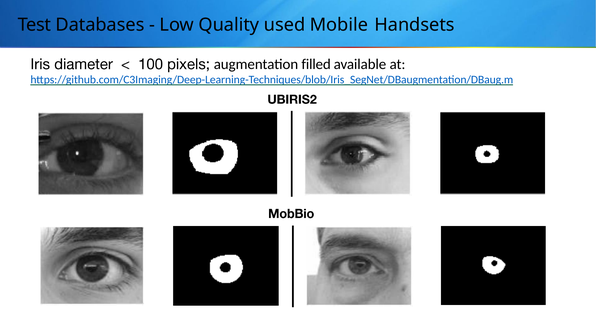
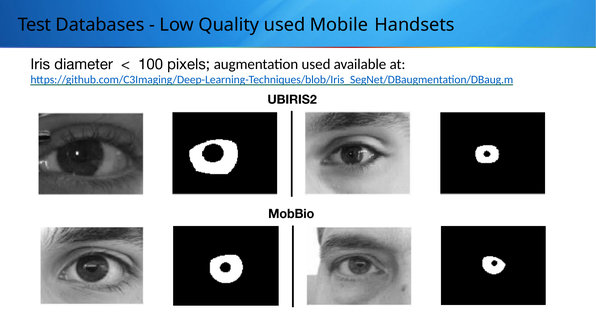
augmentation filled: filled -> used (316, 64)
